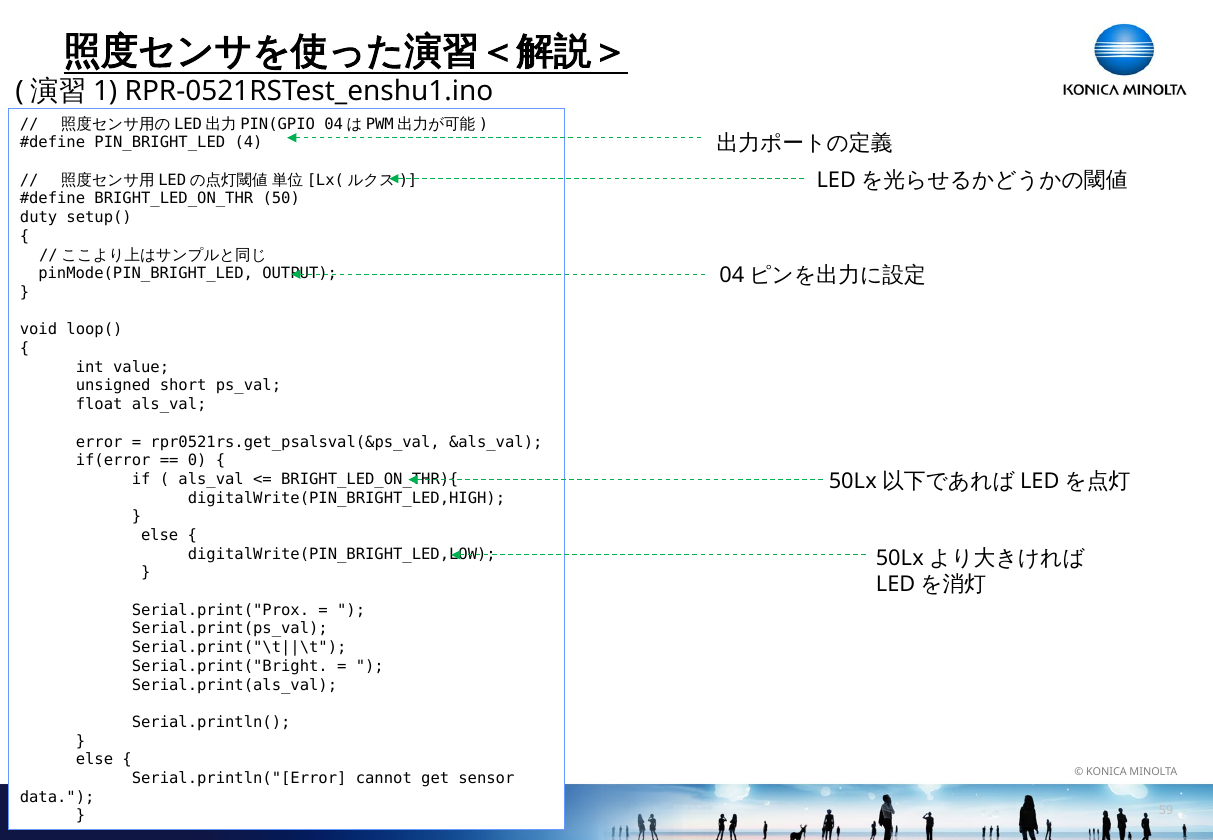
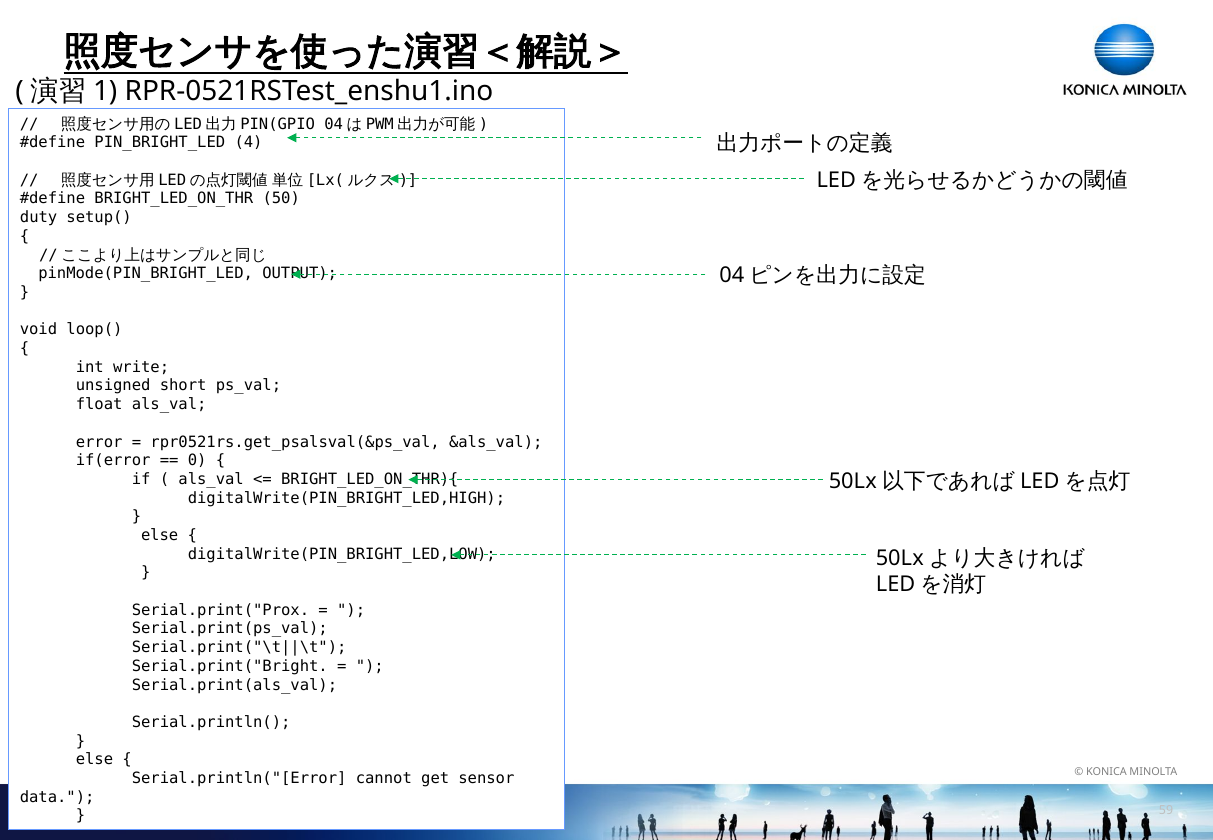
value: value -> write (141, 367)
